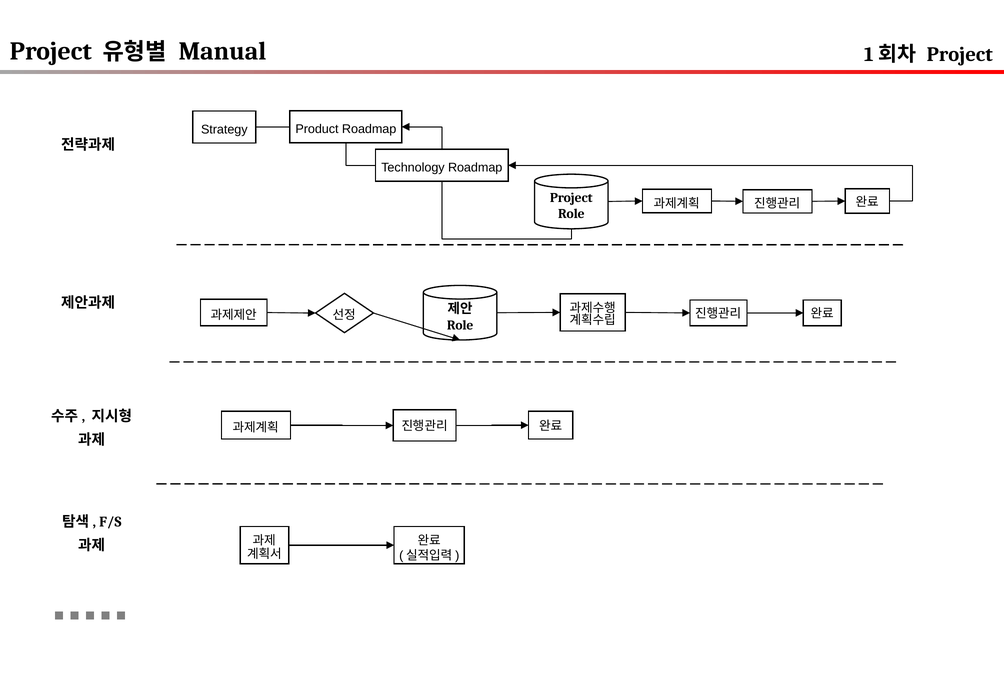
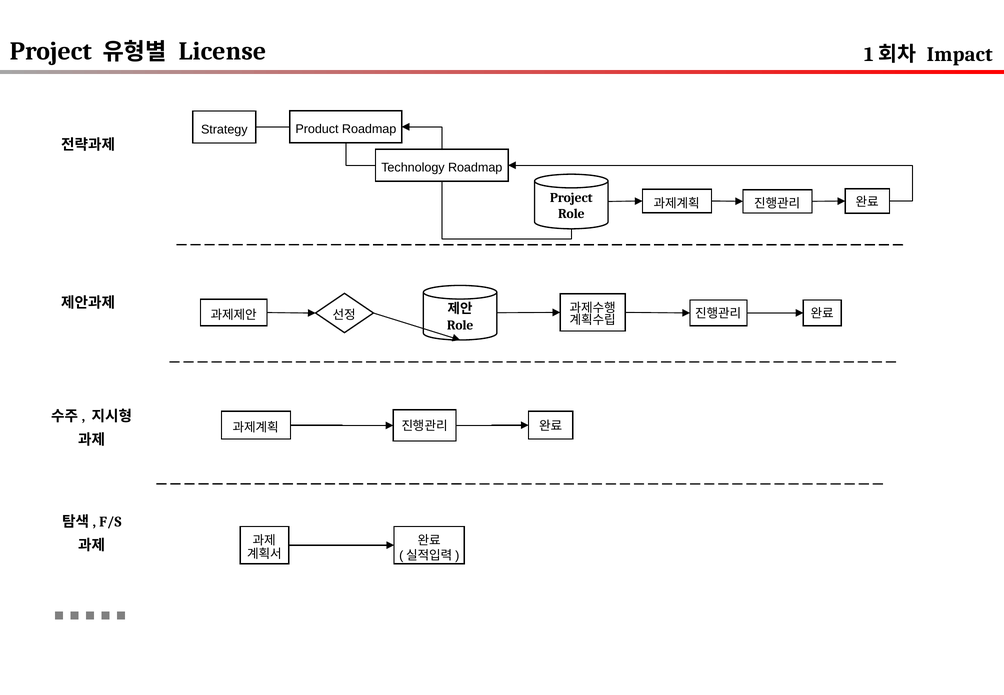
Manual: Manual -> License (222, 51)
Project: Project -> Impact (960, 54)
